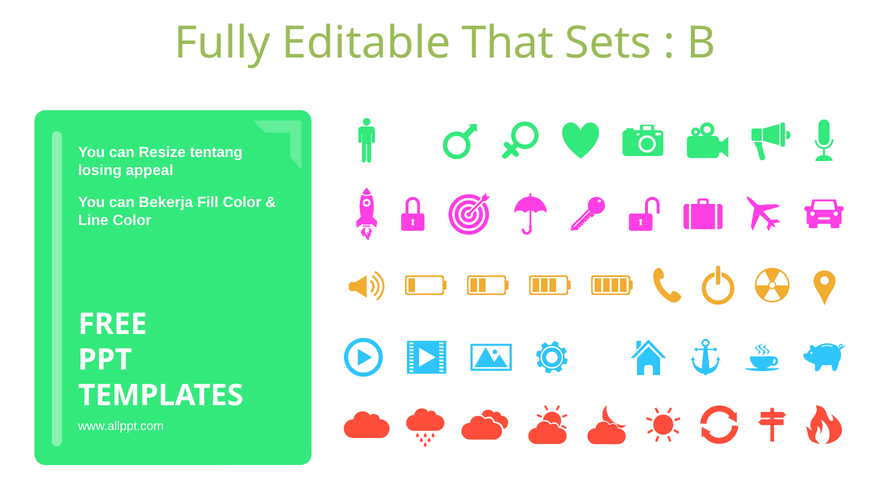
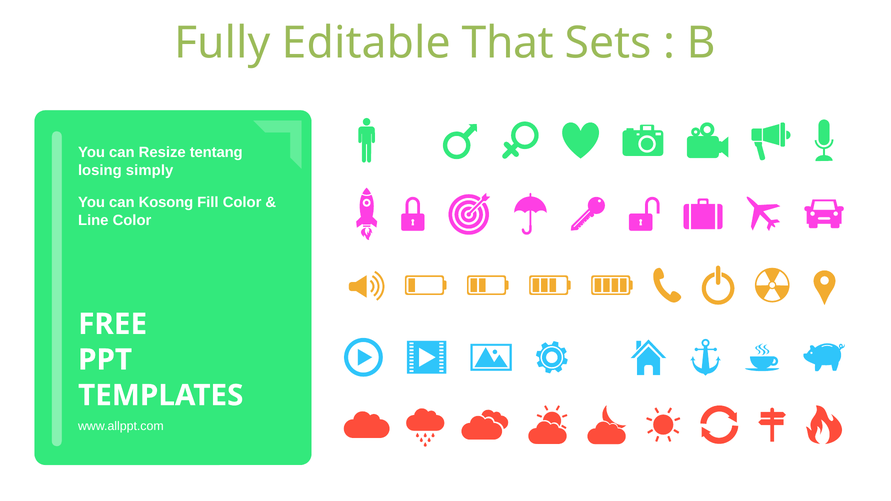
appeal: appeal -> simply (150, 170)
Bekerja: Bekerja -> Kosong (166, 203)
